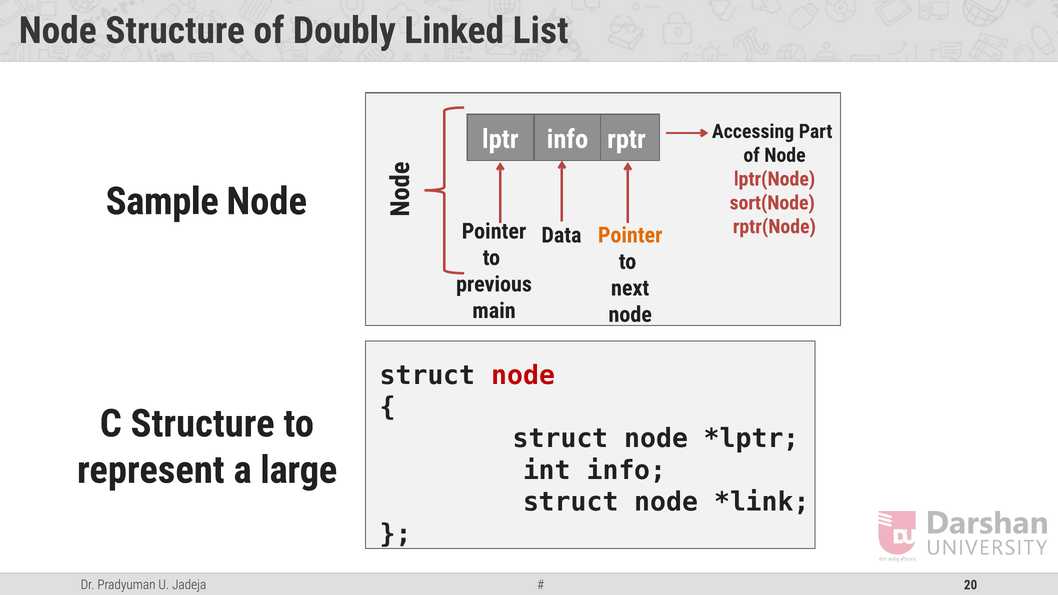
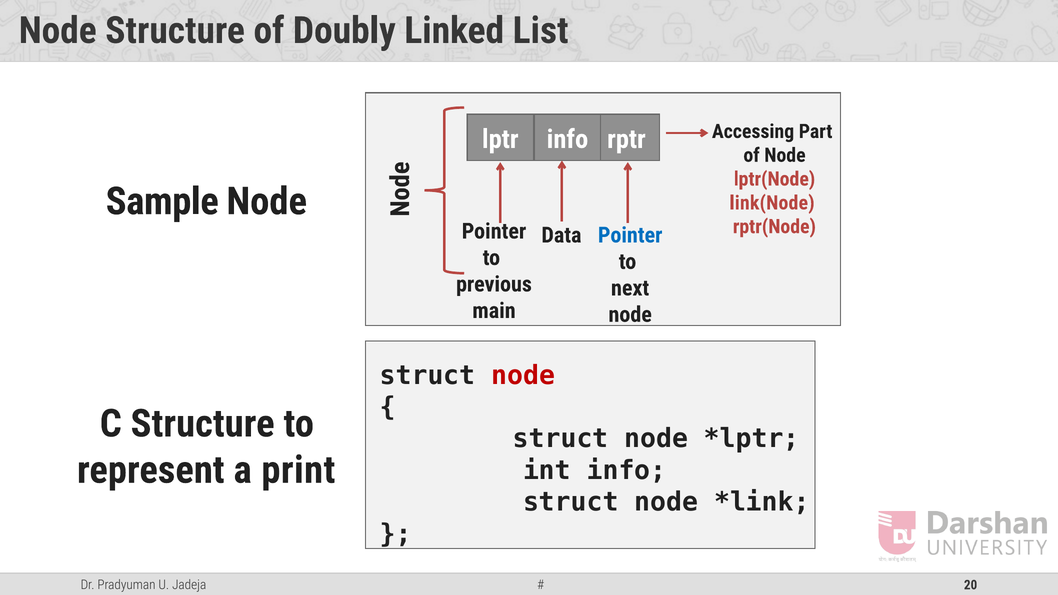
sort(Node: sort(Node -> link(Node (772, 203)
Pointer colour: orange -> blue (630, 235)
large: large -> print (298, 470)
